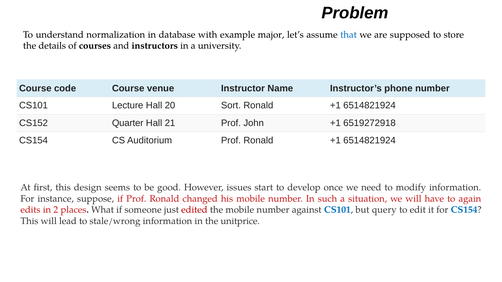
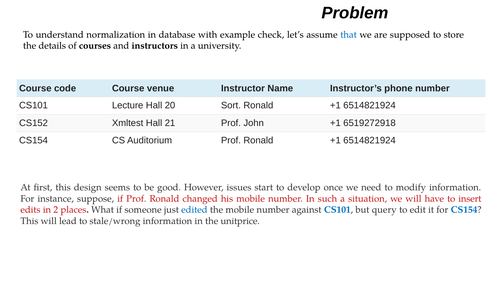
major: major -> check (271, 35)
Quarter: Quarter -> Xmltest (128, 123)
again: again -> insert (470, 199)
edited colour: red -> blue (194, 210)
